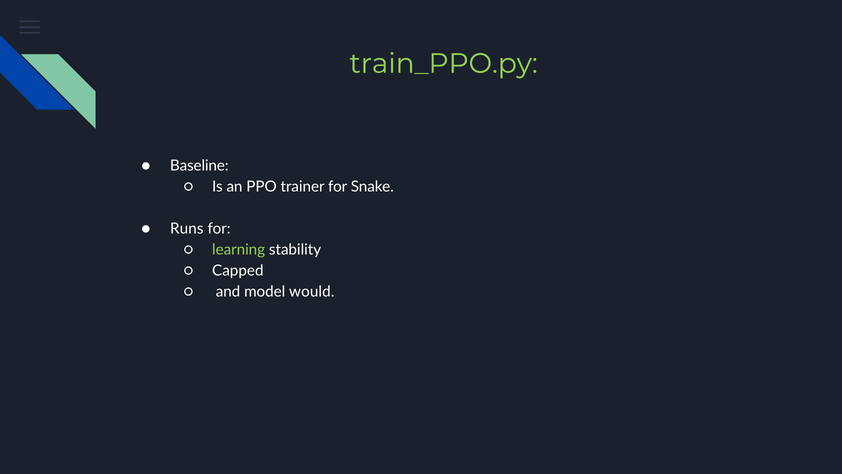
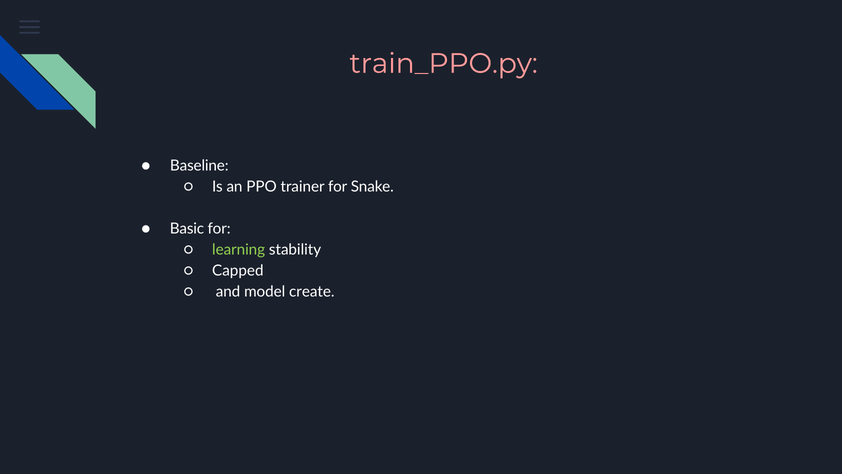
train_PPO.py colour: light green -> pink (444, 63)
Runs: Runs -> Basic (187, 229)
would: would -> create (312, 292)
